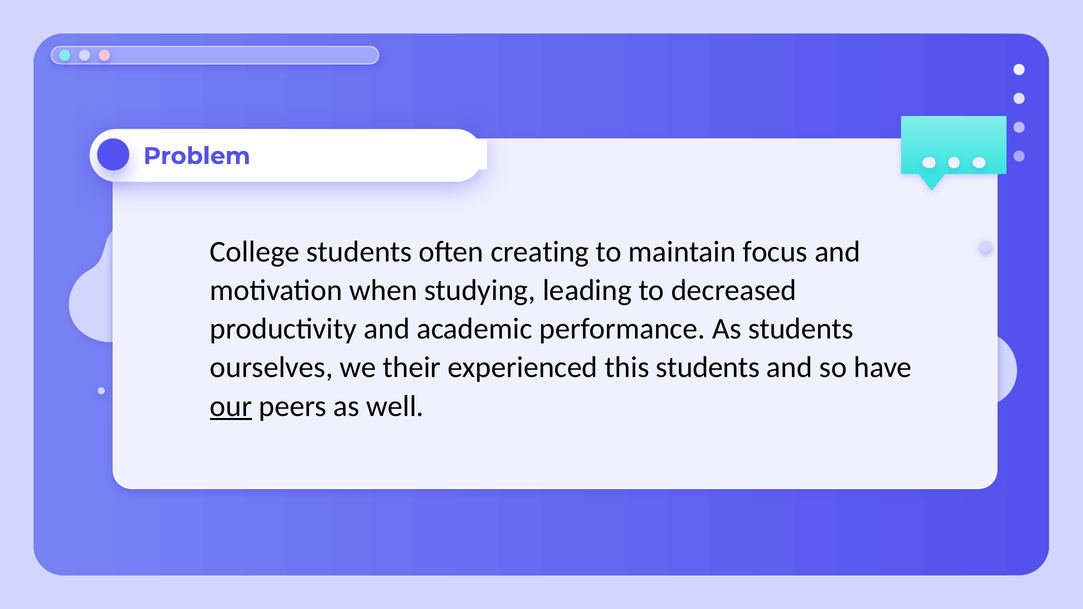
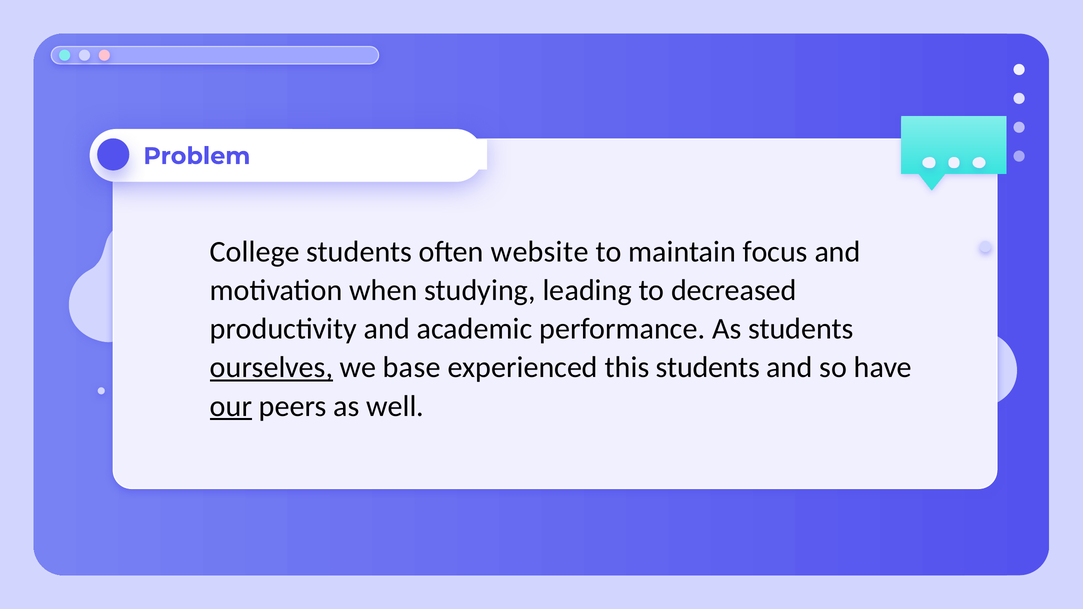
creating: creating -> website (540, 252)
ourselves underline: none -> present (271, 368)
their: their -> base (412, 368)
